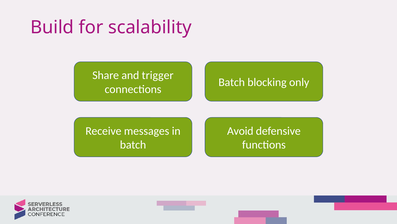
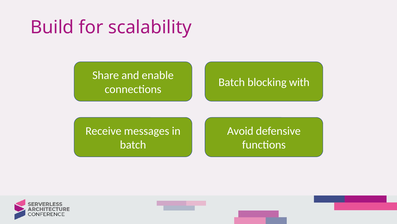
trigger: trigger -> enable (158, 75)
only: only -> with (299, 82)
